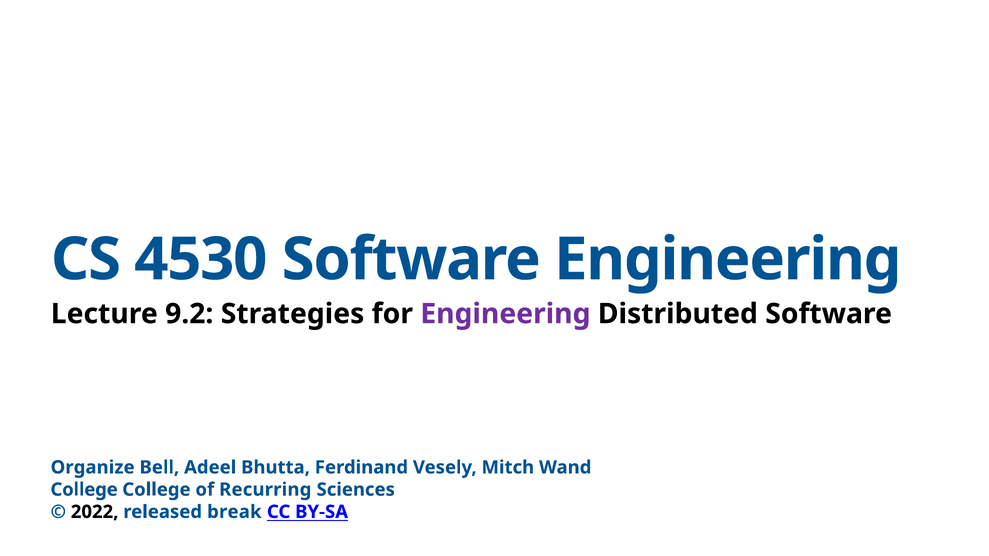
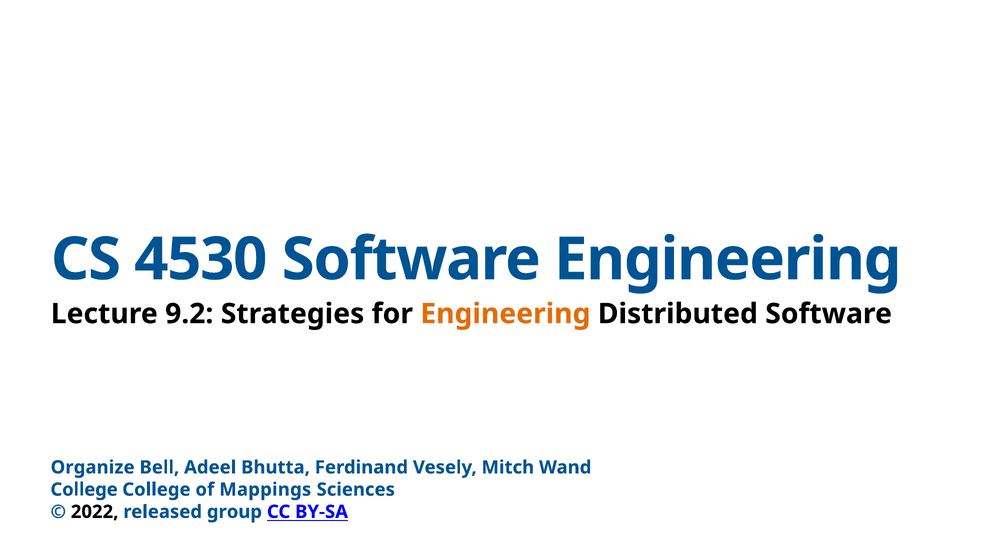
Engineering colour: purple -> orange (505, 314)
Recurring: Recurring -> Mappings (265, 490)
break: break -> group (234, 512)
